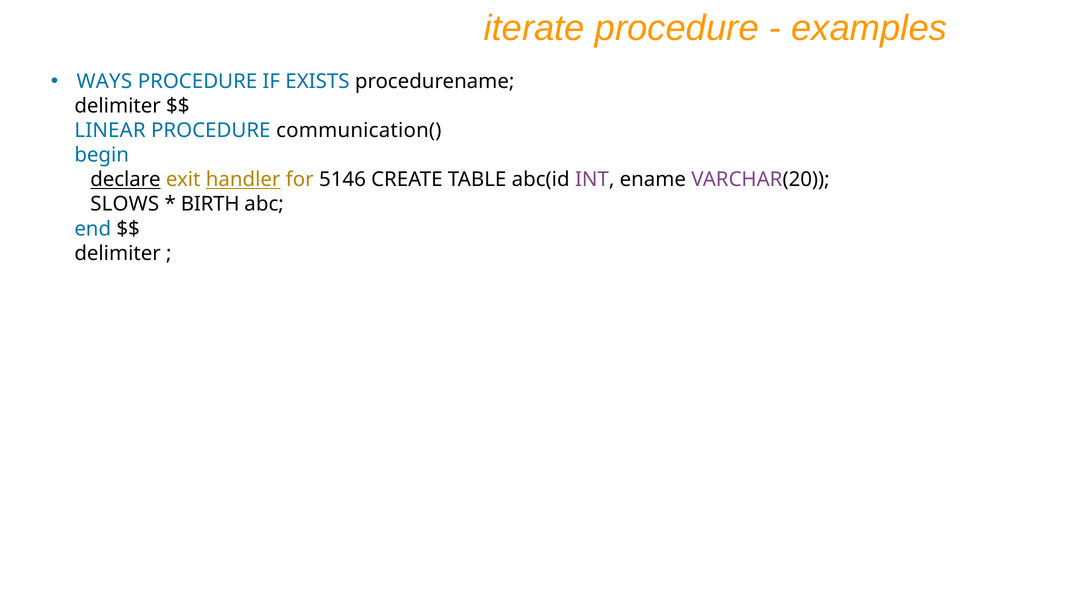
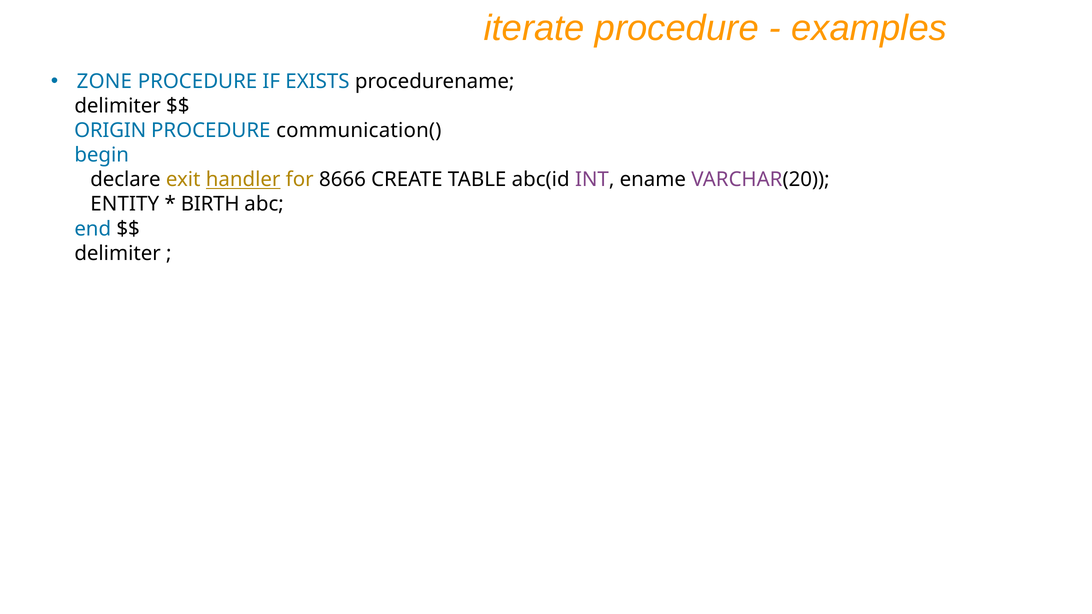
WAYS: WAYS -> ZONE (104, 81)
LINEAR: LINEAR -> ORIGIN (110, 131)
declare underline: present -> none (125, 180)
5146: 5146 -> 8666 (343, 180)
SLOWS: SLOWS -> ENTITY (125, 204)
